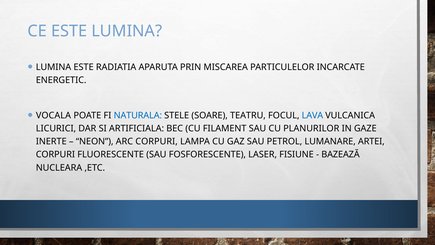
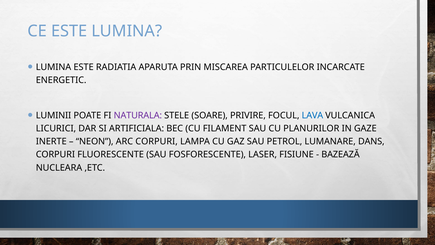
VOCALA: VOCALA -> LUMINII (54, 115)
NATURALA colour: blue -> purple (138, 115)
TEATRU: TEATRU -> PRIVIRE (248, 115)
ARTEI: ARTEI -> DANS (371, 141)
